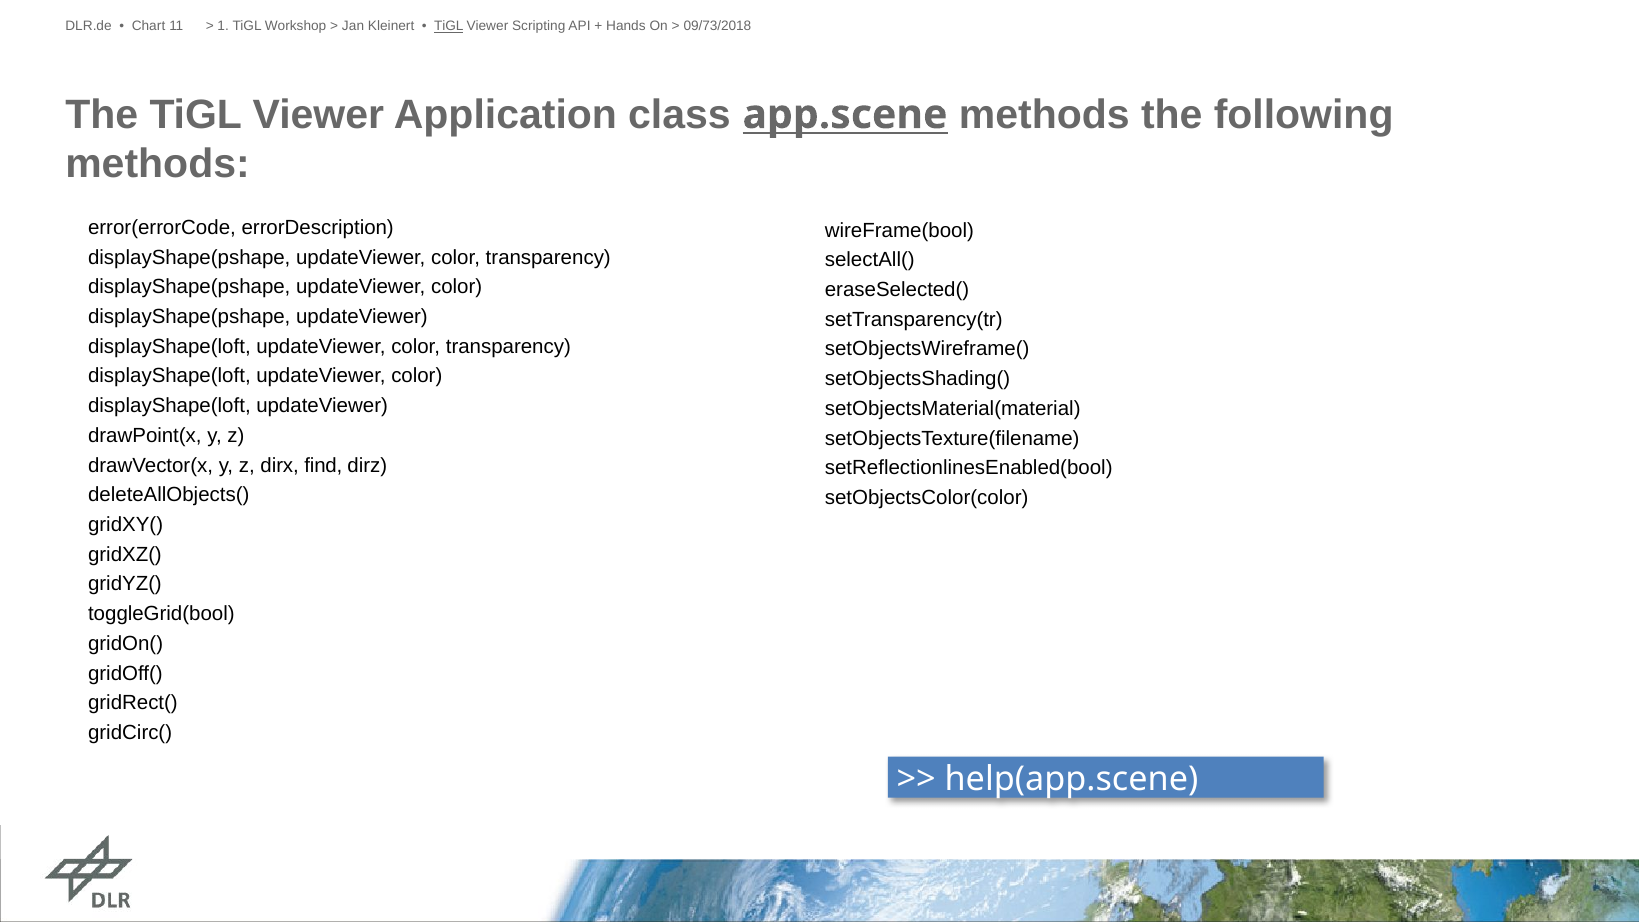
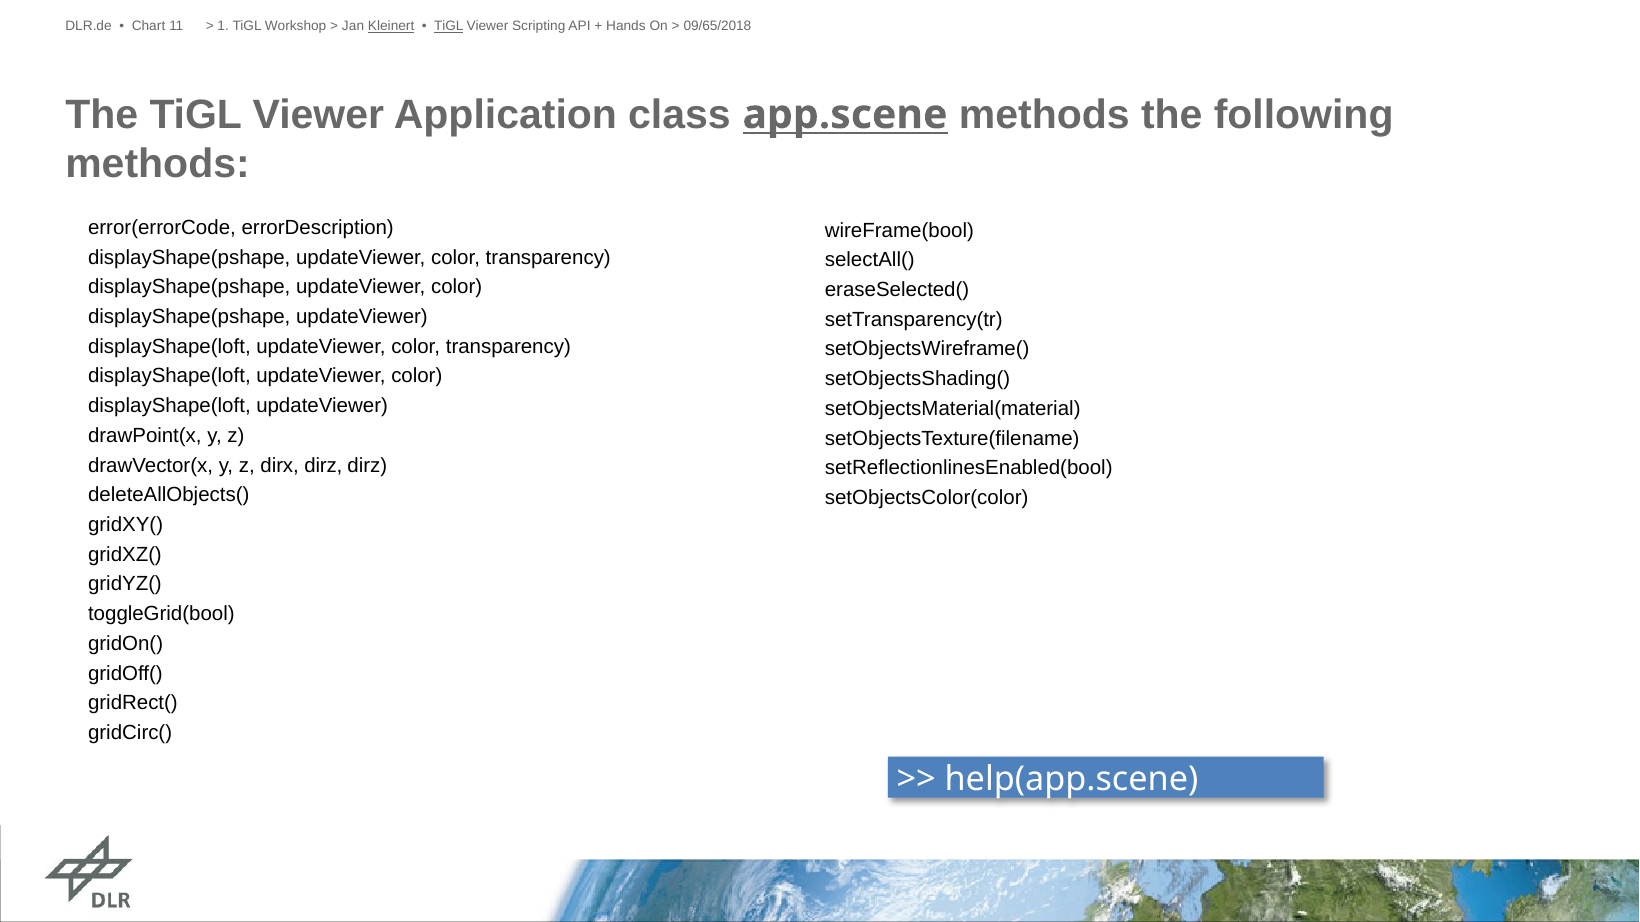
Kleinert underline: none -> present (391, 26)
09/73/2018: 09/73/2018 -> 09/65/2018 (717, 26)
dirx find: find -> dirz (323, 466)
